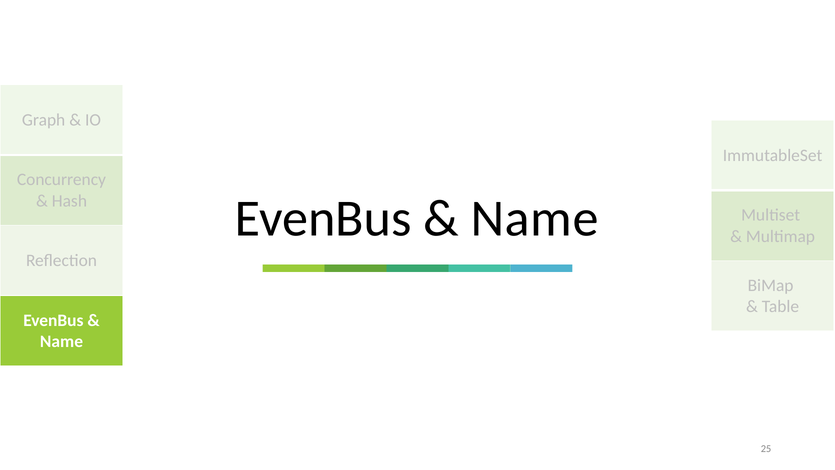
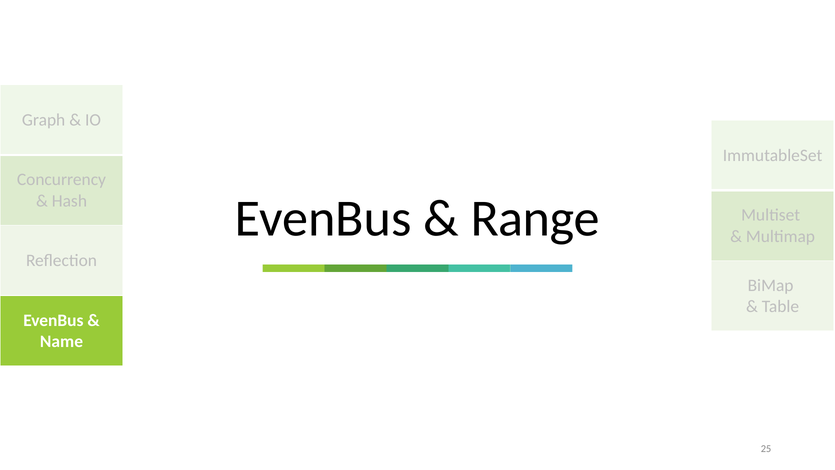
Name: Name -> Range (535, 218)
